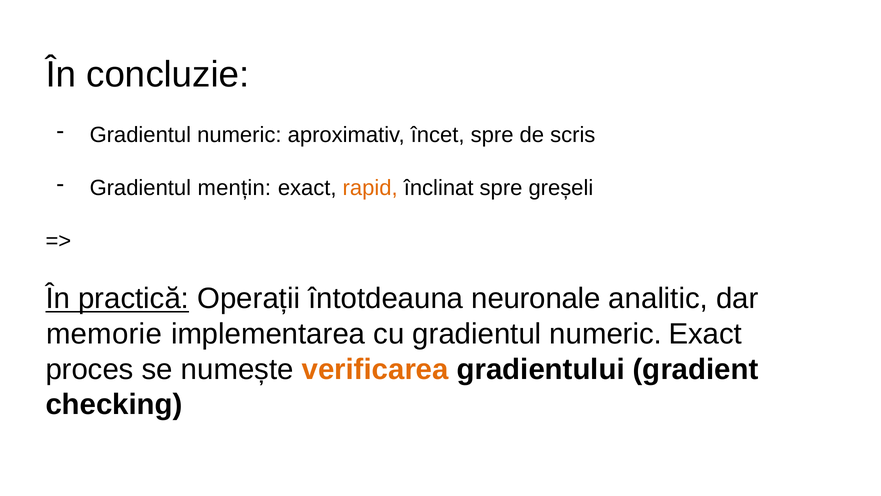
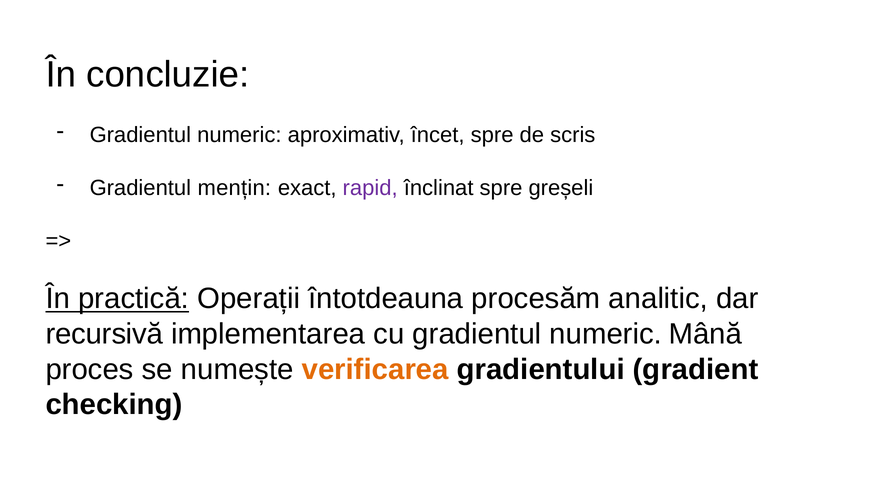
rapid colour: orange -> purple (370, 188)
neuronale: neuronale -> procesăm (536, 299)
memorie: memorie -> recursivă (104, 334)
numeric Exact: Exact -> Mână (705, 334)
